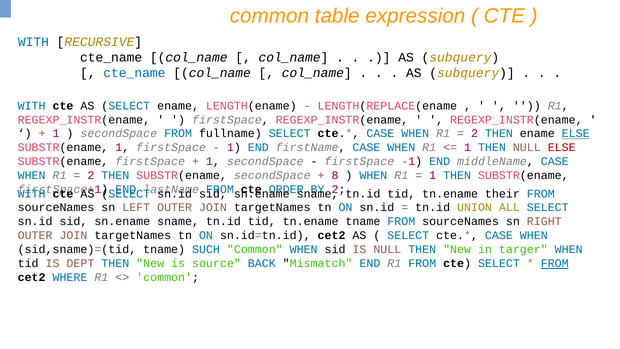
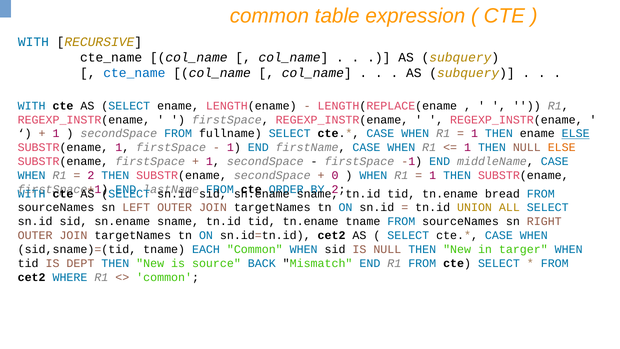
2: 2 -> 1 (475, 134)
ELSE colour: red -> orange (562, 147)
8: 8 -> 0 (335, 175)
their: their -> bread (502, 194)
SUCH: SUCH -> EACH (206, 249)
FROM underline: present -> none (555, 263)
